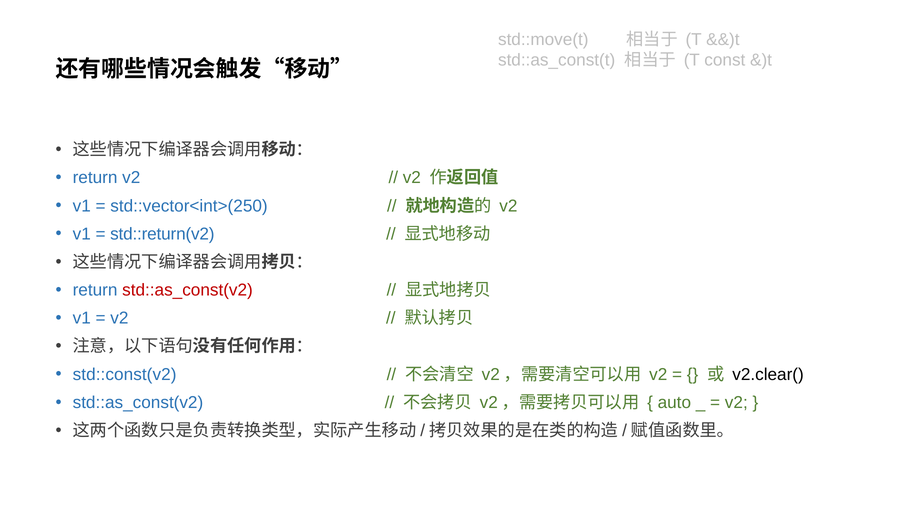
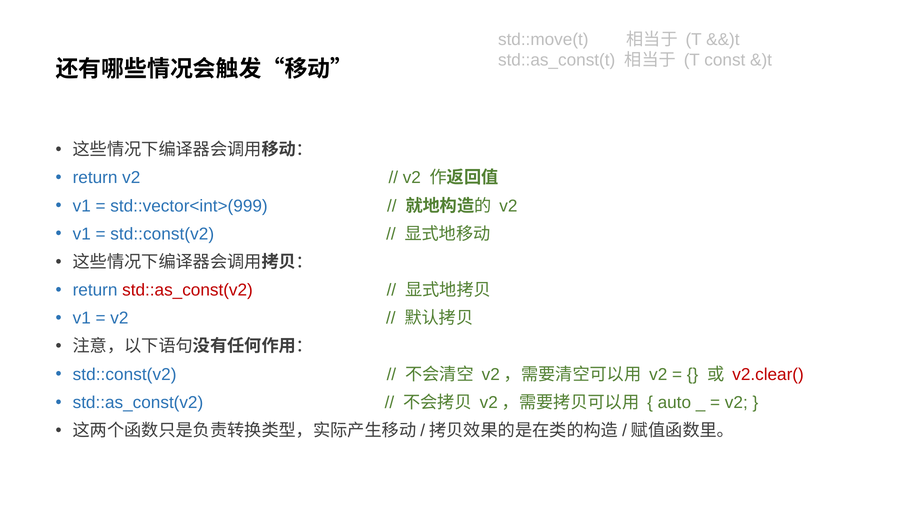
std::vector<int>(250: std::vector<int>(250 -> std::vector<int>(999 (189, 206)
std::return(v2: std::return(v2 -> std::const(v2 (162, 234)
v2.clear( colour: black -> red (768, 375)
